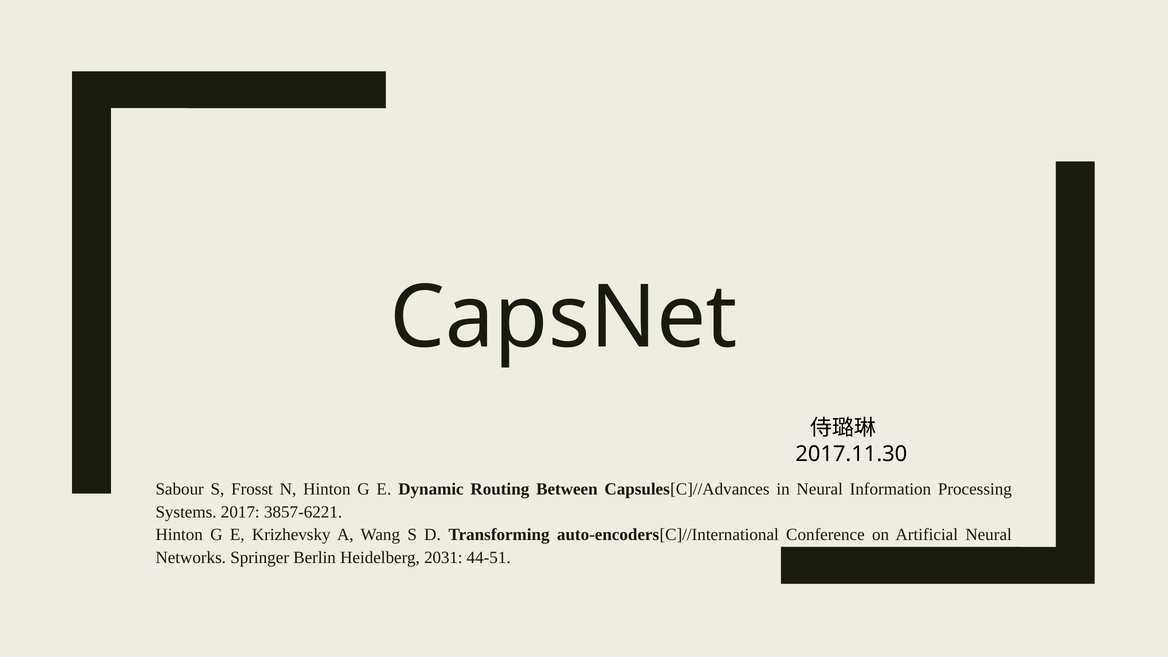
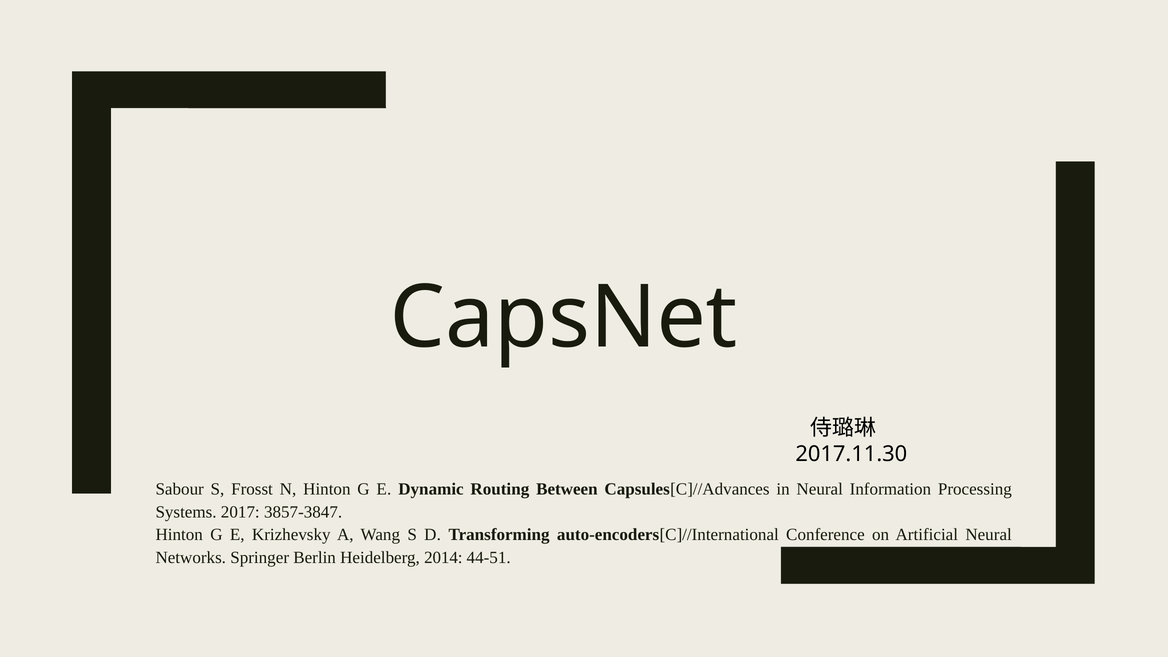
3857-6221: 3857-6221 -> 3857-3847 (303, 512)
2031: 2031 -> 2014 (443, 558)
